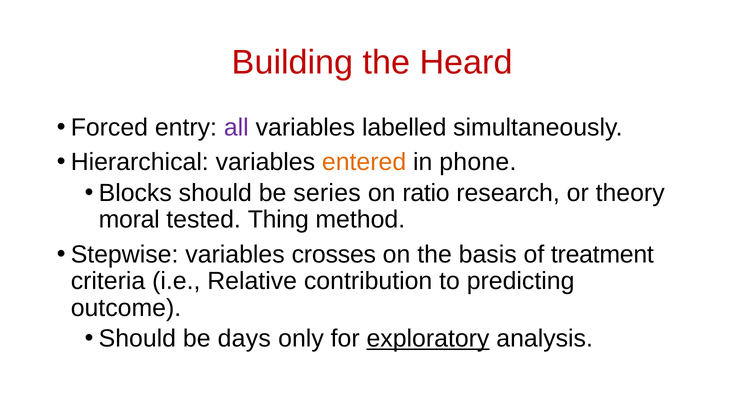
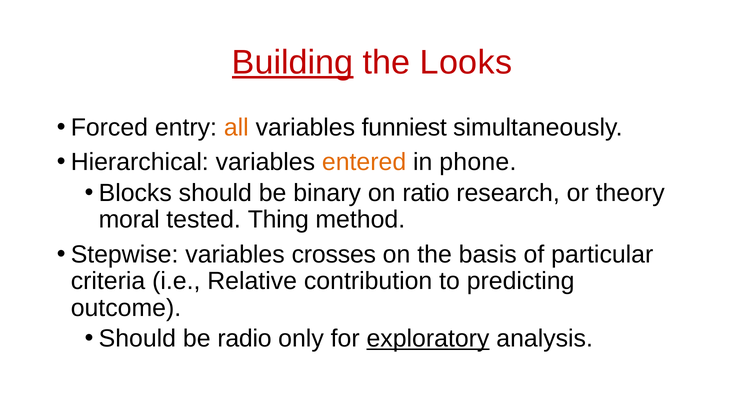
Building underline: none -> present (293, 63)
Heard: Heard -> Looks (466, 63)
all colour: purple -> orange (236, 128)
labelled: labelled -> funniest (404, 128)
series: series -> binary (327, 193)
treatment: treatment -> particular (602, 254)
days: days -> radio (245, 339)
